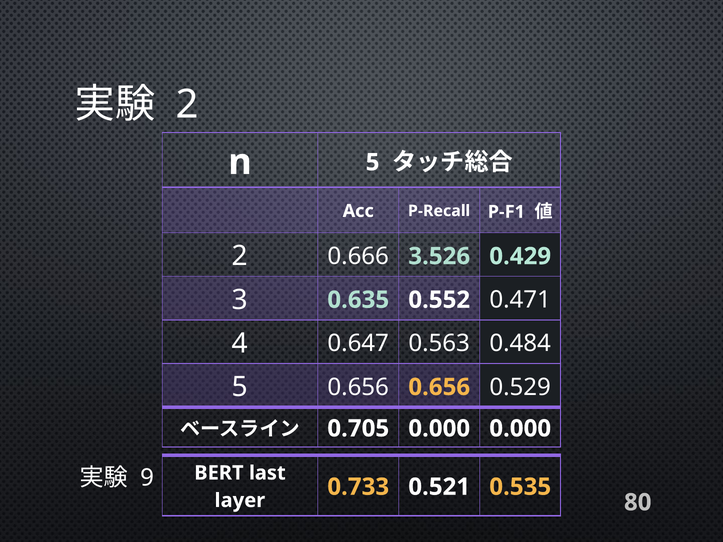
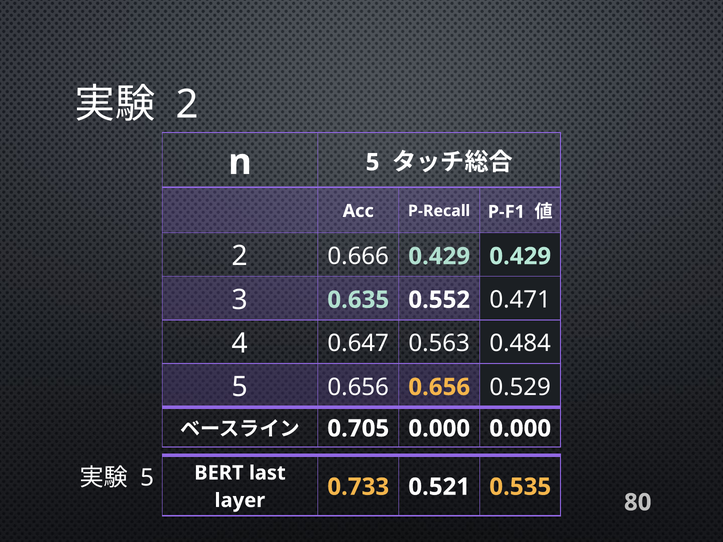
0.666 3.526: 3.526 -> 0.429 (439, 256)
9: 9 -> 5 (147, 478)
